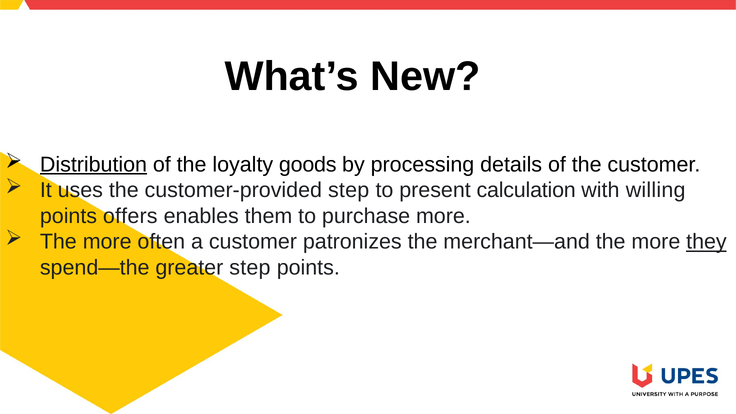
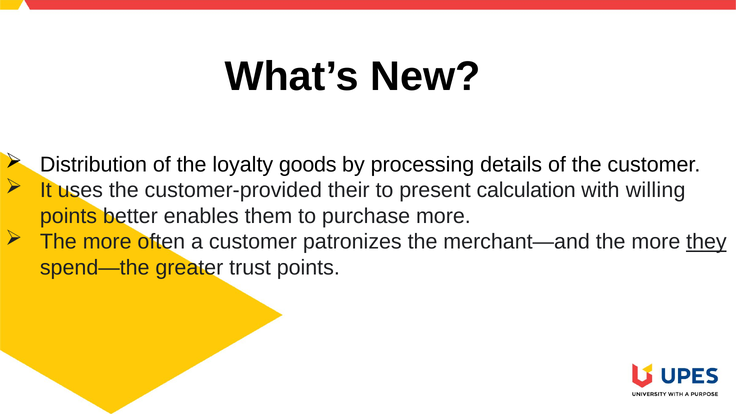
Distribution underline: present -> none (93, 165)
customer-provided step: step -> their (349, 190)
offers: offers -> better (130, 216)
greater step: step -> trust (250, 268)
